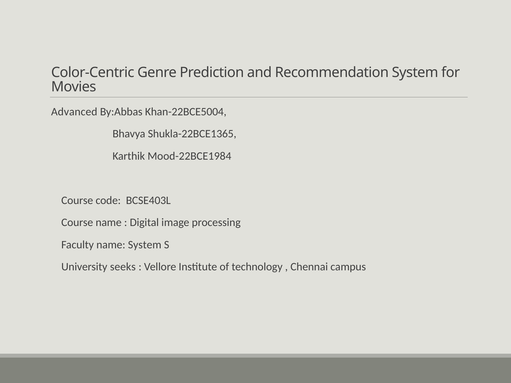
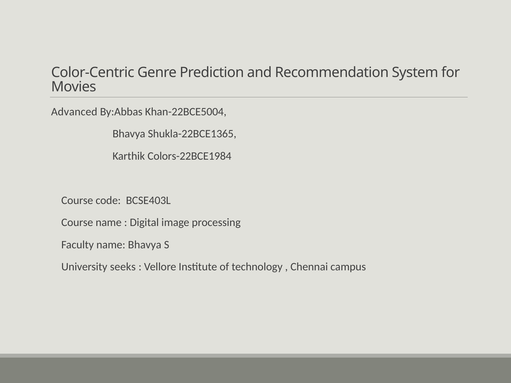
Mood-22BCE1984: Mood-22BCE1984 -> Colors-22BCE1984 (189, 156)
name System: System -> Bhavya (145, 245)
